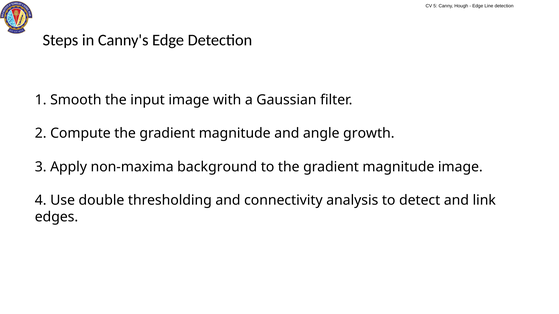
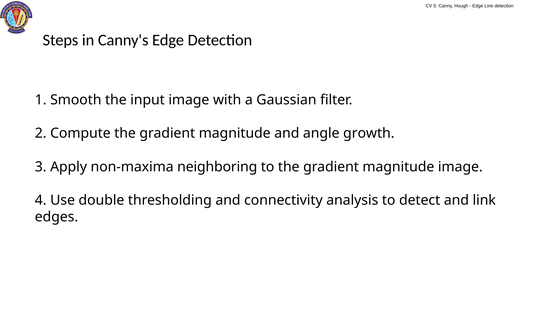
background: background -> neighboring (217, 167)
